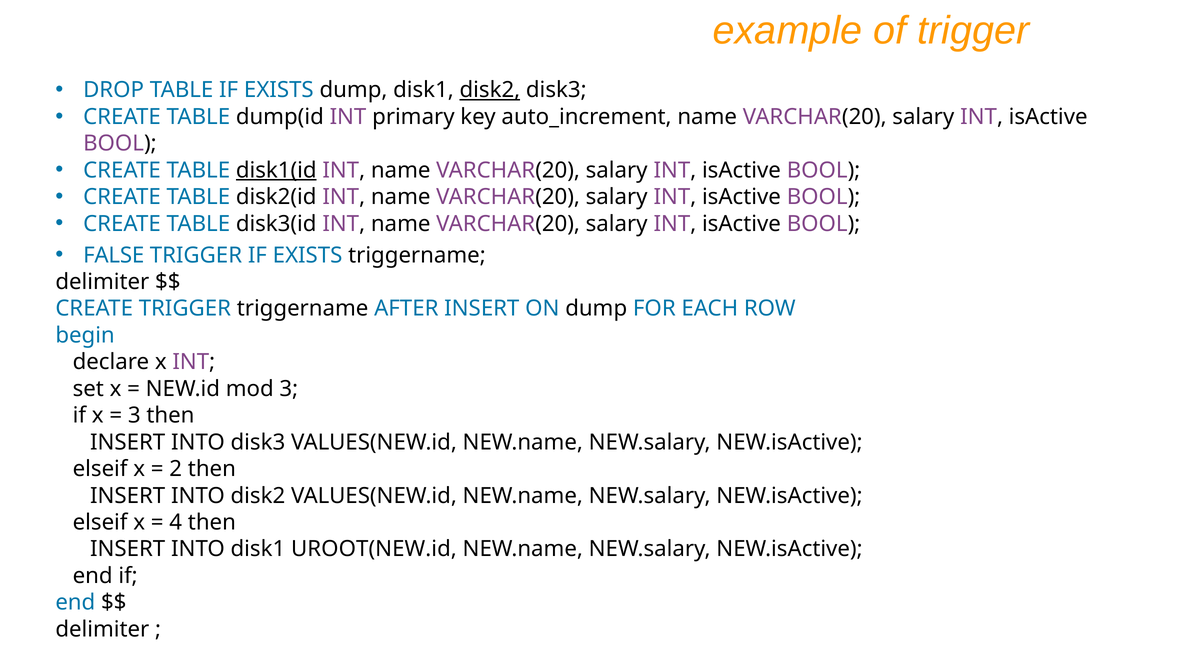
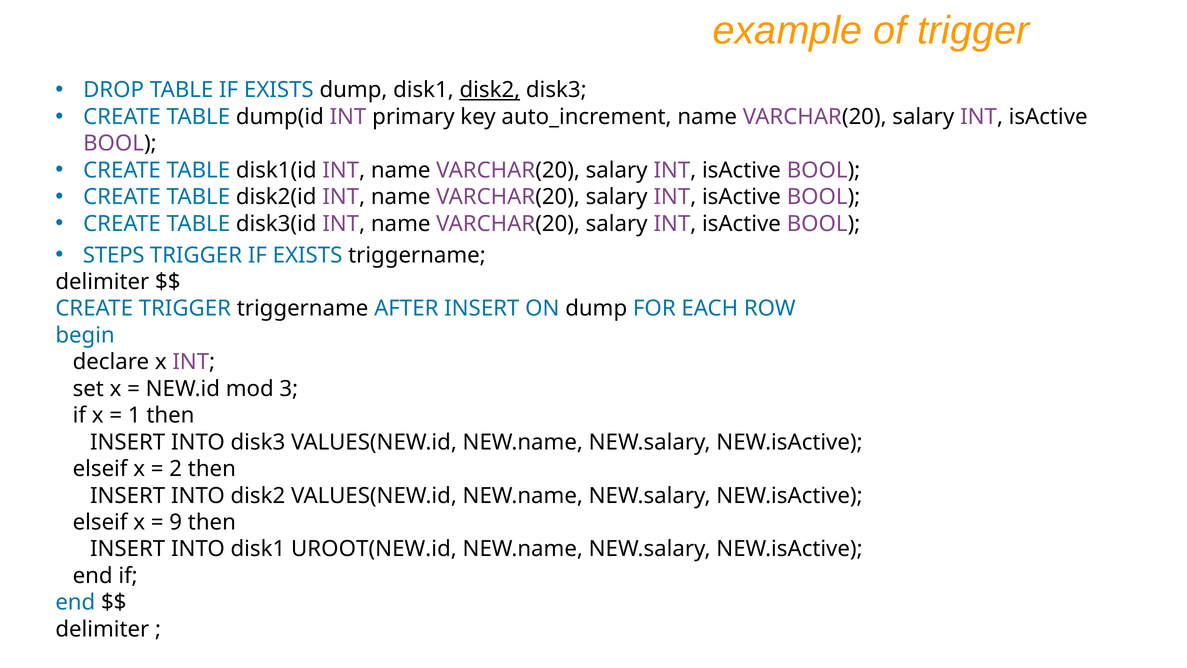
disk1(id underline: present -> none (276, 170)
FALSE: FALSE -> STEPS (114, 255)
3: 3 -> 1 (134, 415)
4: 4 -> 9 (176, 522)
